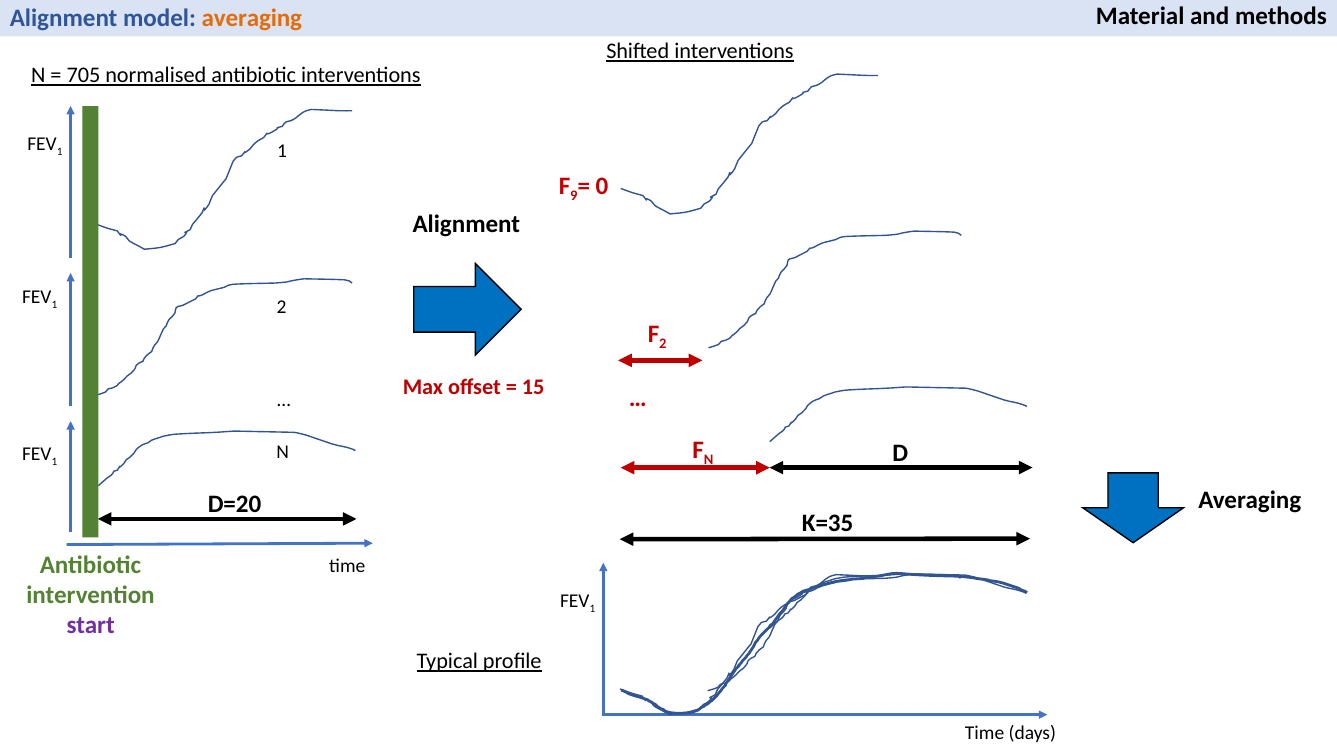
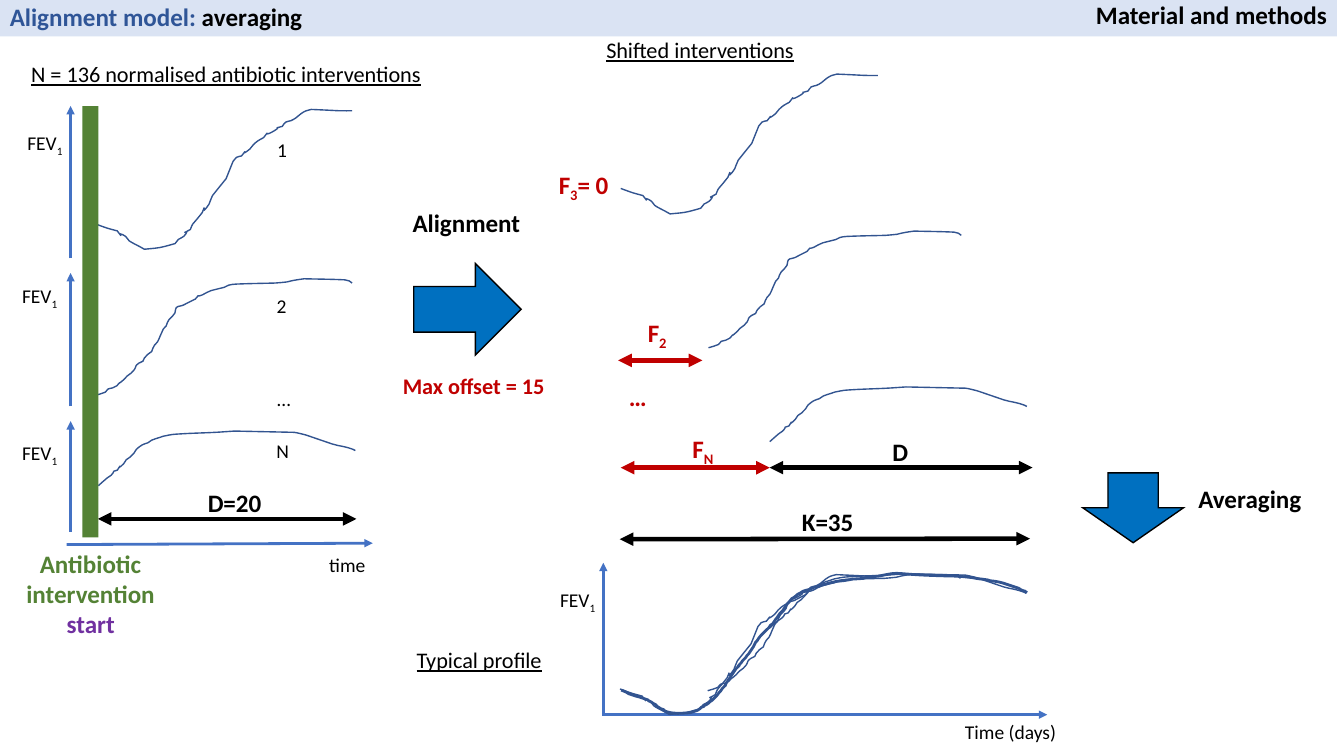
averaging colour: orange -> black (252, 18)
705: 705 -> 136 (83, 75)
9: 9 -> 3 (574, 196)
